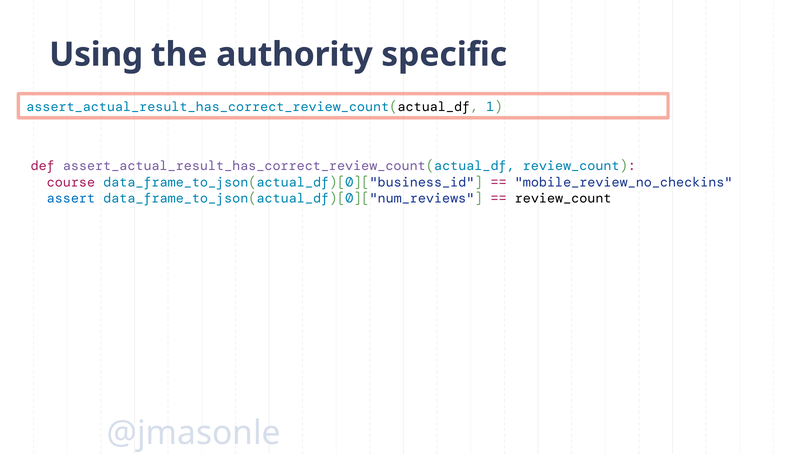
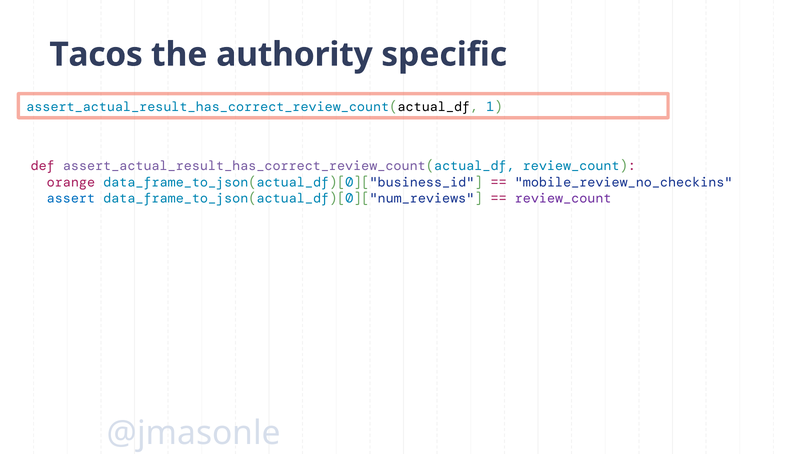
Using: Using -> Tacos (96, 55)
course: course -> orange (71, 182)
review_count colour: black -> purple (563, 198)
